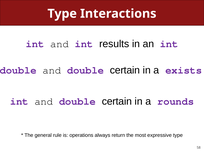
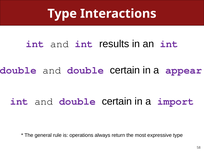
exists: exists -> appear (184, 70)
rounds: rounds -> import (176, 101)
